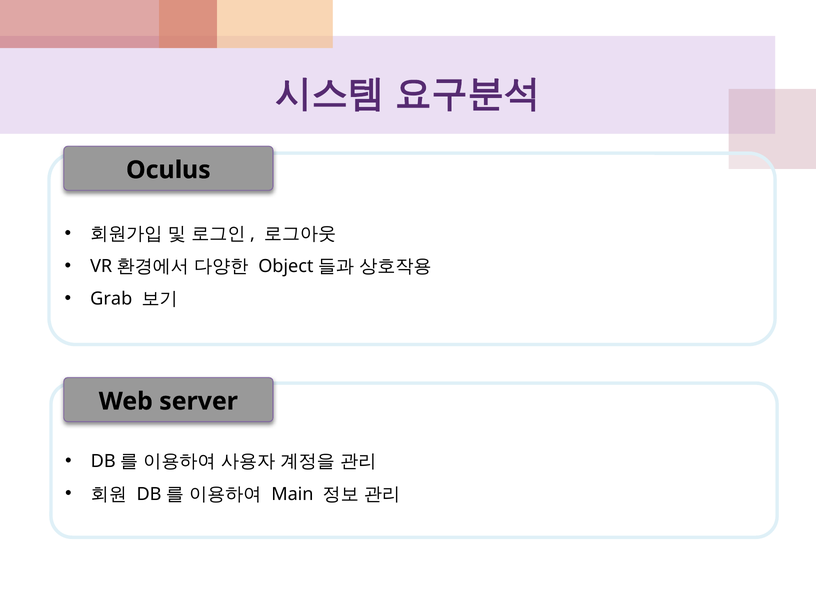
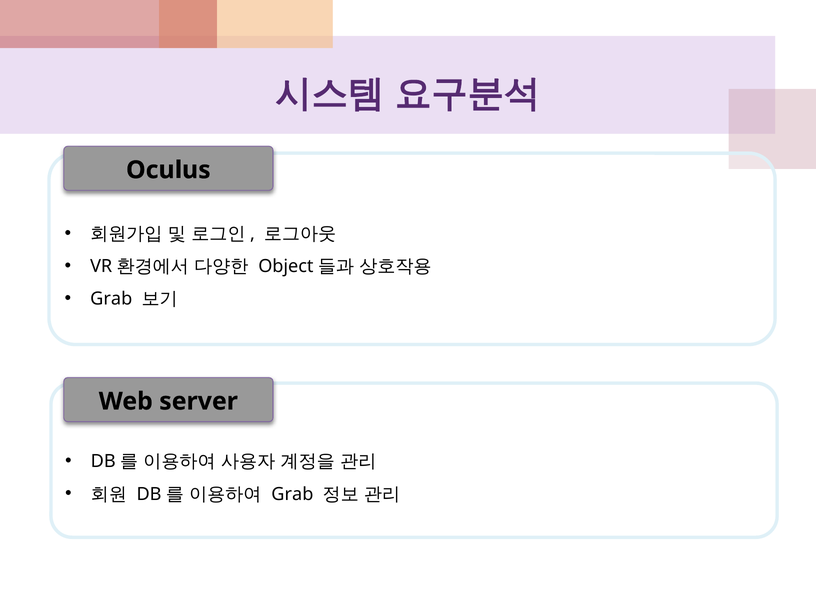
Main: Main -> Grab (292, 494)
